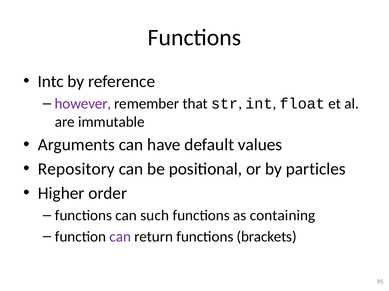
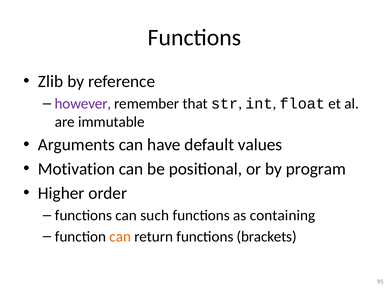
Intc: Intc -> Zlib (51, 82)
Repository: Repository -> Motivation (76, 169)
particles: particles -> program (316, 169)
can colour: purple -> orange (120, 237)
